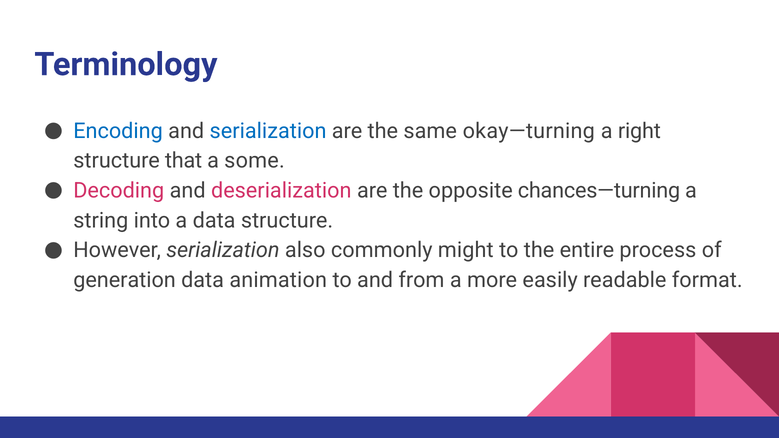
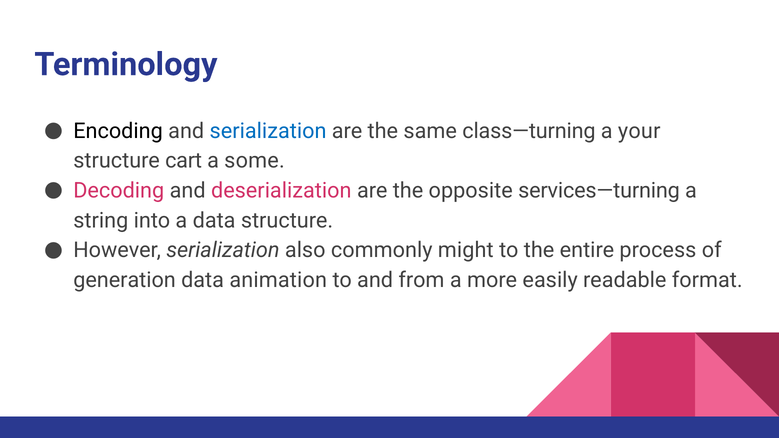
Encoding colour: blue -> black (118, 131)
okay—turning: okay—turning -> class—turning (529, 131)
right: right -> your (639, 131)
that: that -> cart (184, 161)
chances—turning: chances—turning -> services—turning (599, 191)
